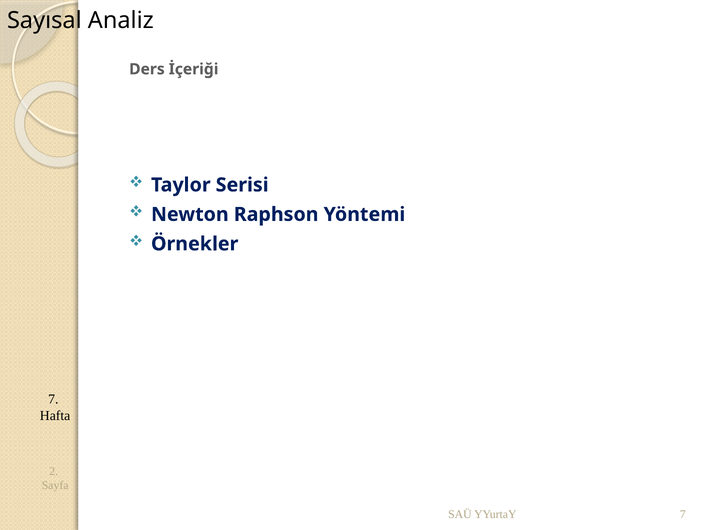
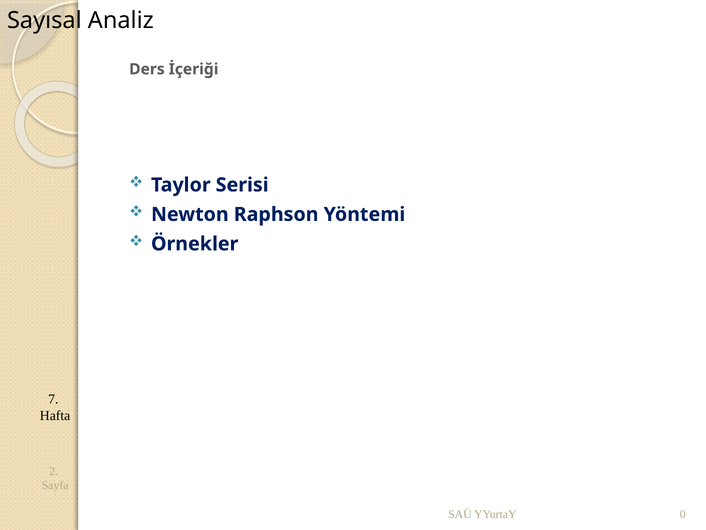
YYurtaY 7: 7 -> 0 (683, 514)
